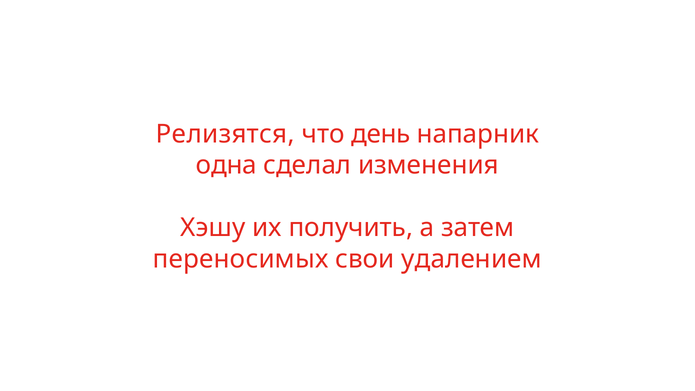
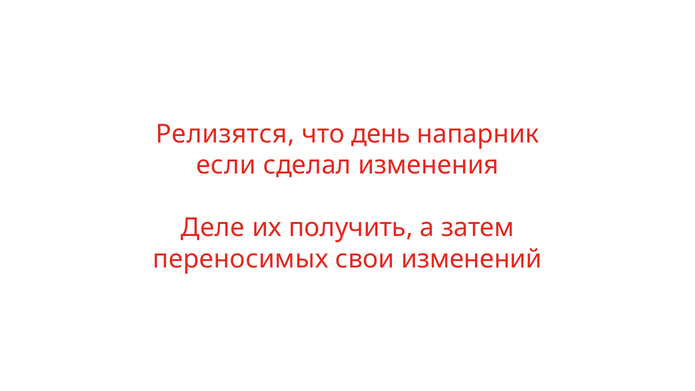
одна: одна -> если (226, 165)
Хэшу: Хэшу -> Деле (213, 228)
удалением: удалением -> изменений (472, 259)
